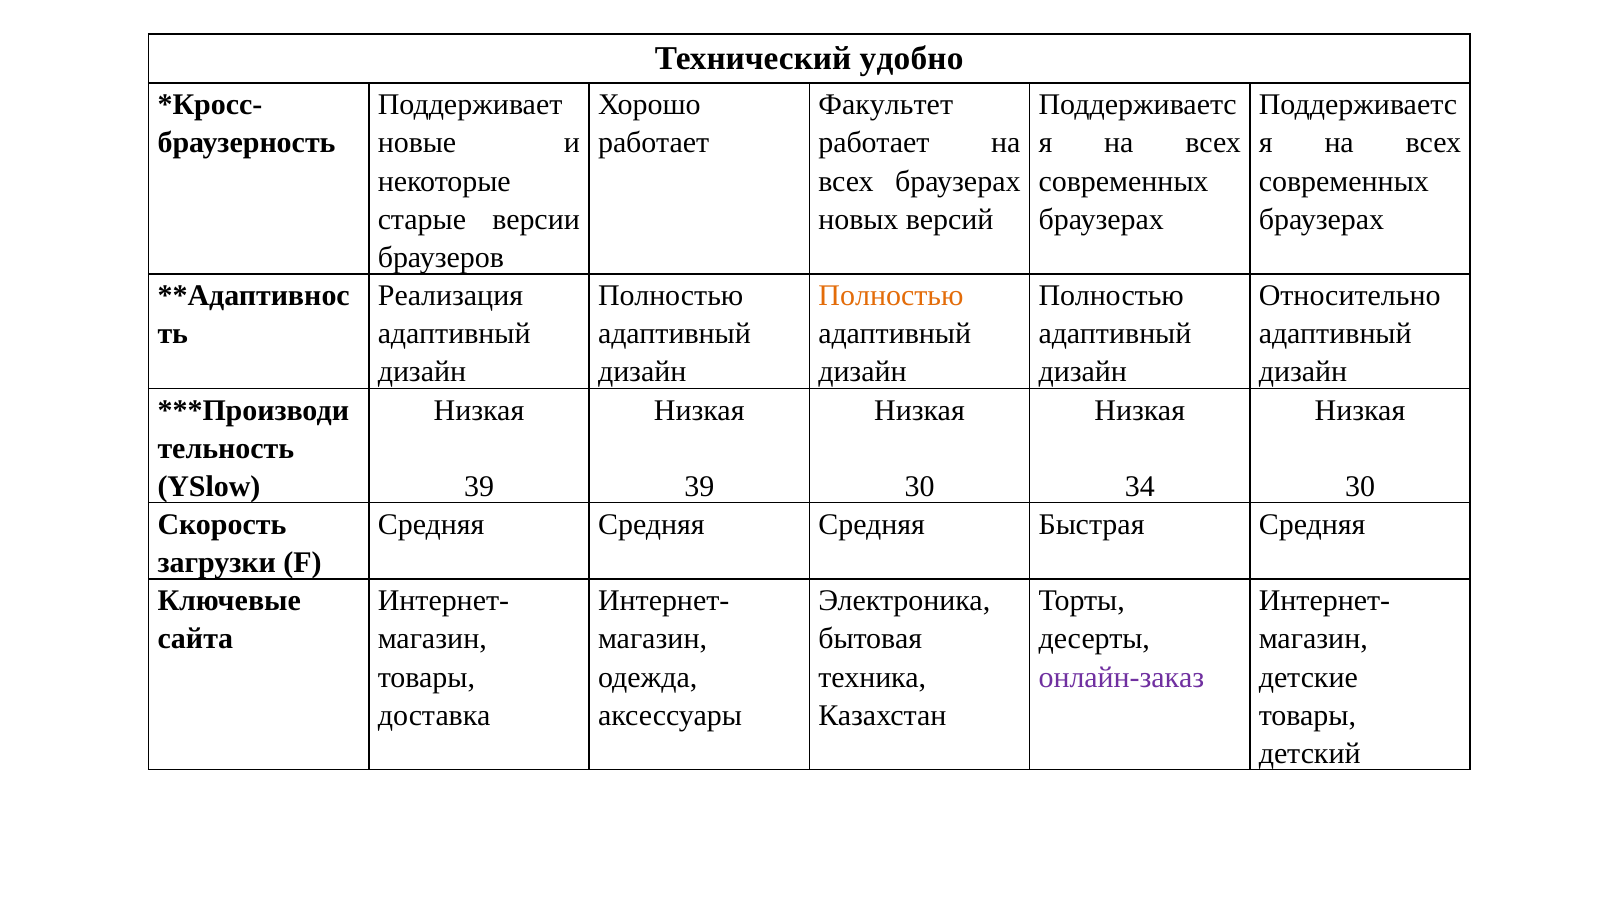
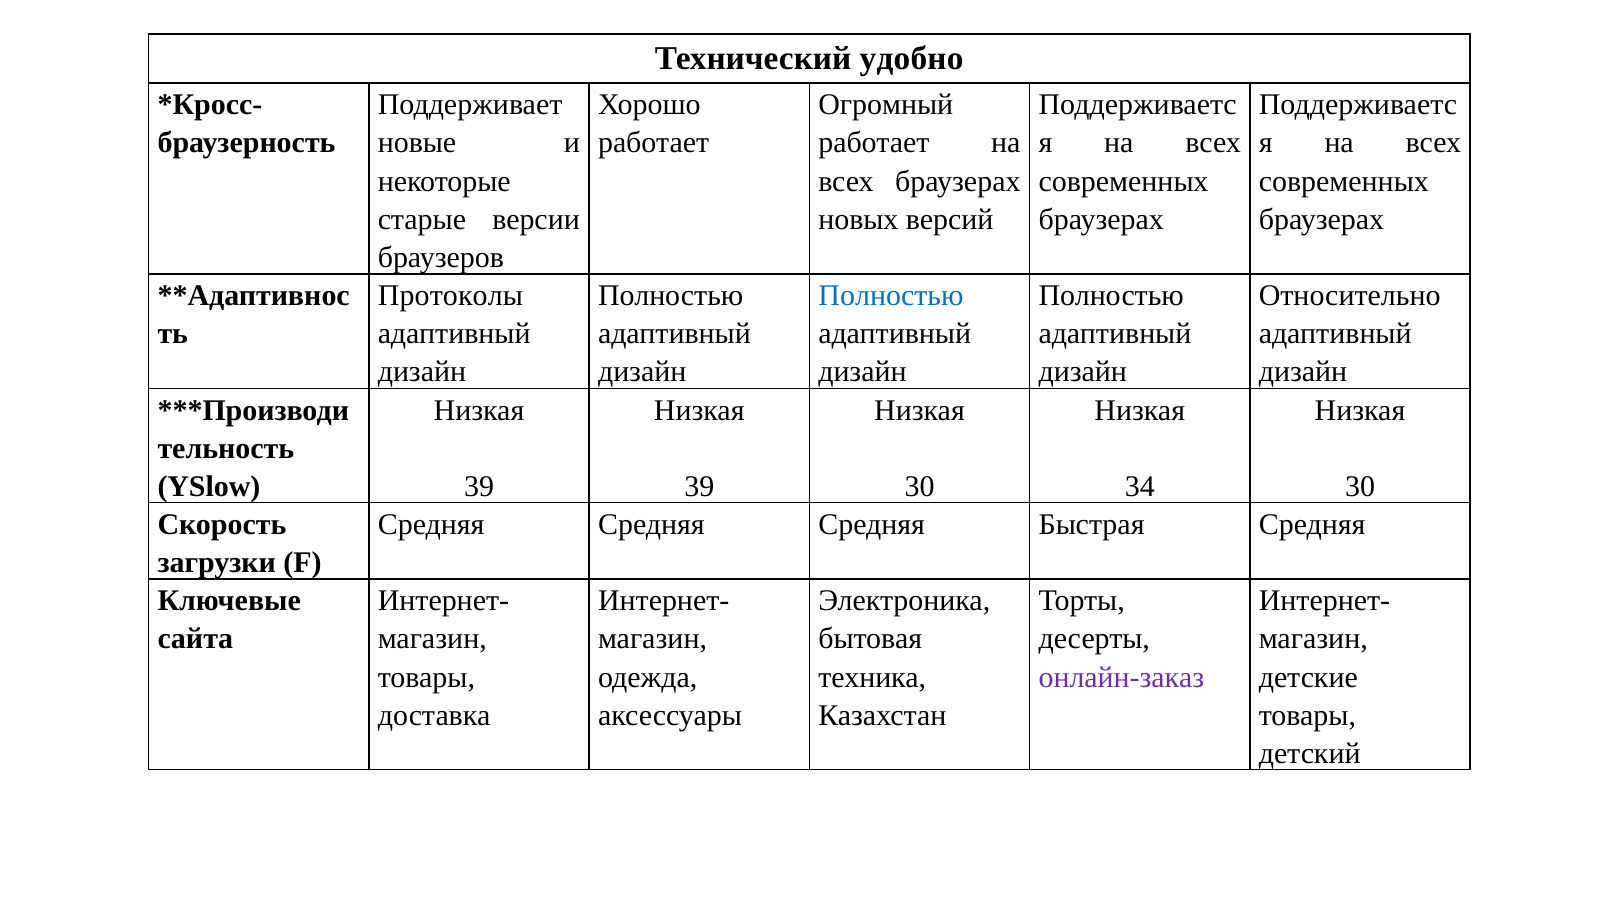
Факультет: Факультет -> Огромный (886, 105)
Реализация: Реализация -> Протоколы (450, 296)
Полностью colour: orange -> blue (891, 296)
